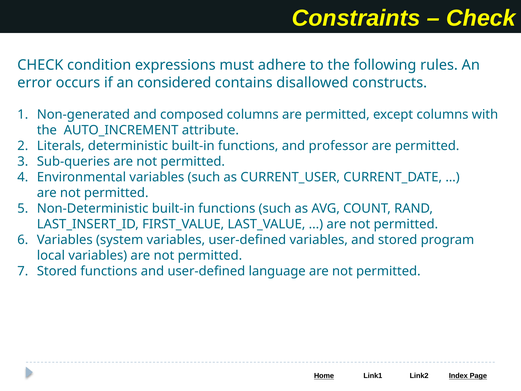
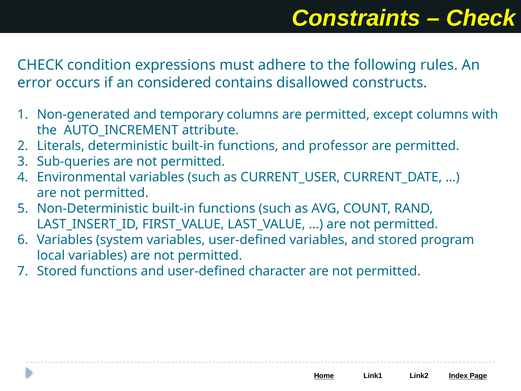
composed: composed -> temporary (192, 115)
language: language -> character (277, 271)
